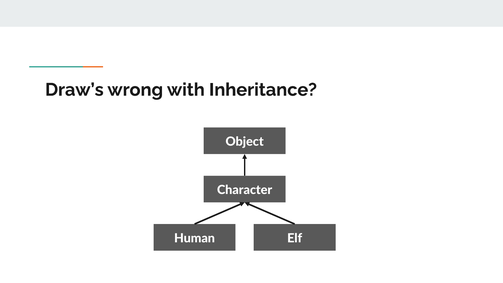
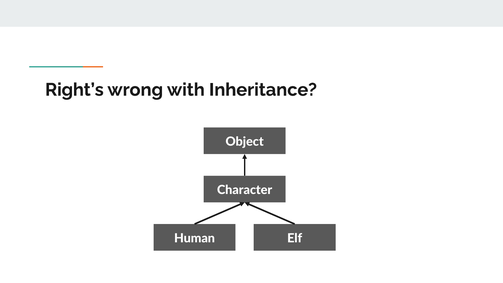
Draw’s: Draw’s -> Right’s (74, 90)
